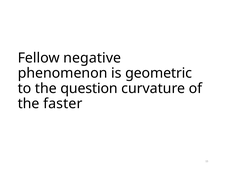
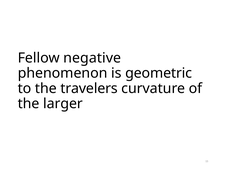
question: question -> travelers (89, 89)
faster: faster -> larger (63, 104)
